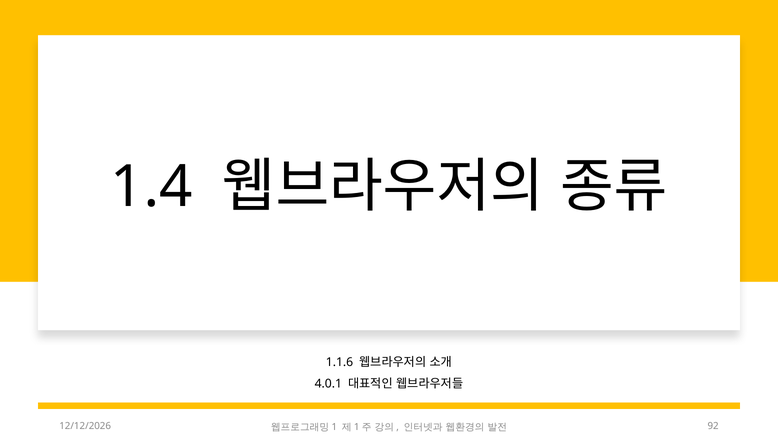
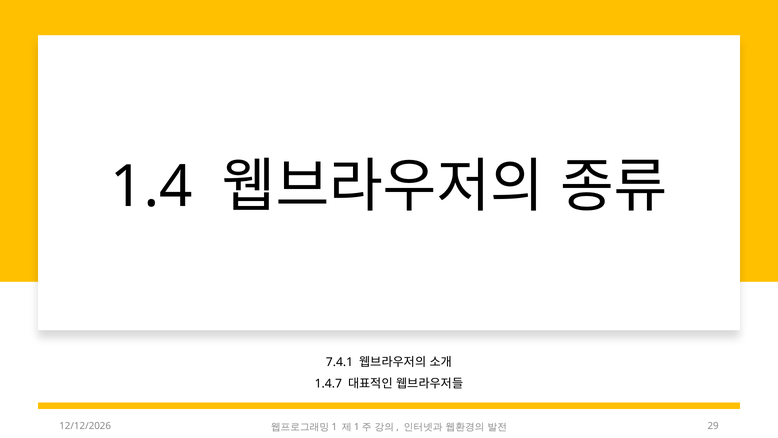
1.1.6: 1.1.6 -> 7.4.1 (339, 362)
4.0.1: 4.0.1 -> 1.4.7 (328, 383)
92: 92 -> 29 (713, 426)
